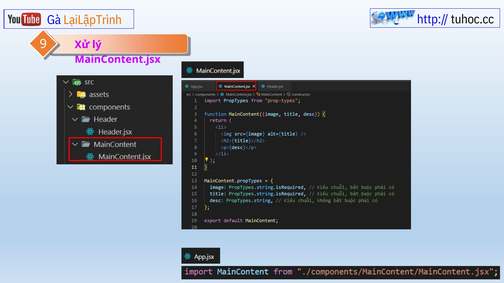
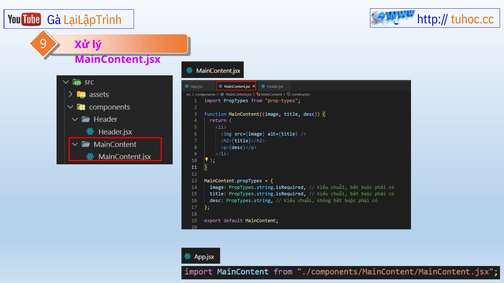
tuhoc.cc colour: black -> orange (472, 19)
